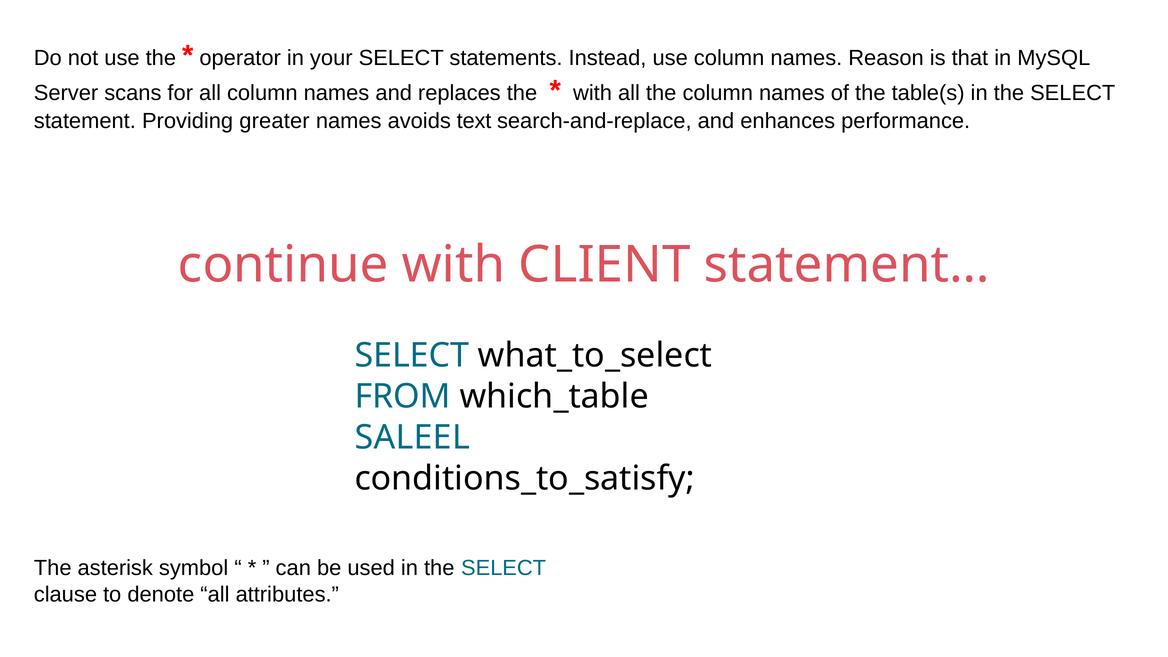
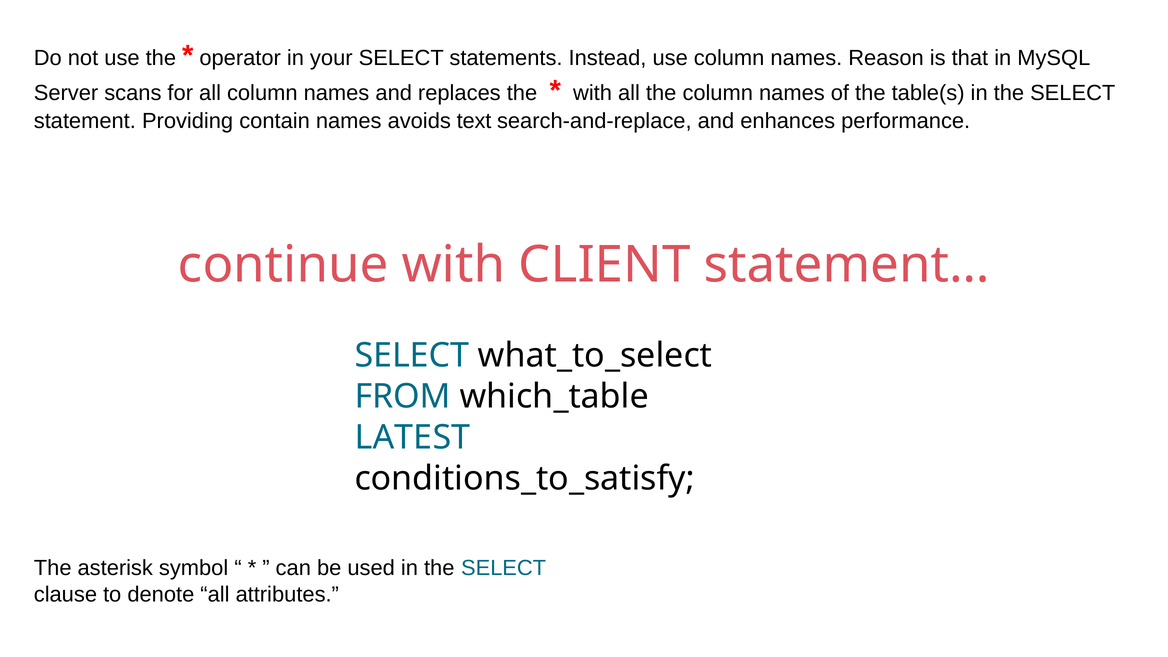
greater: greater -> contain (275, 121)
SALEEL: SALEEL -> LATEST (412, 437)
